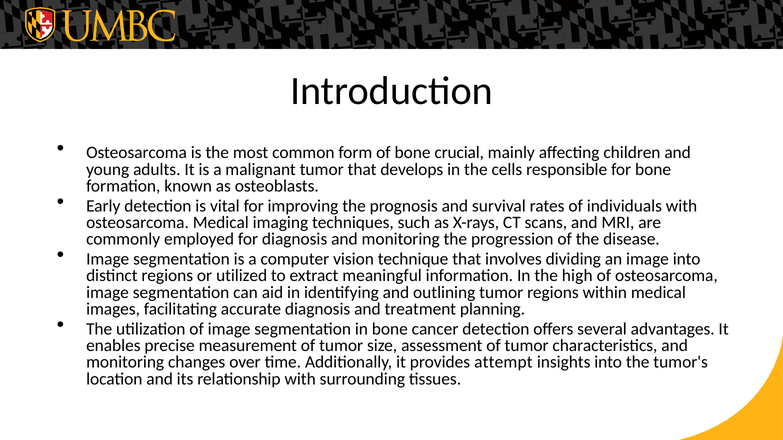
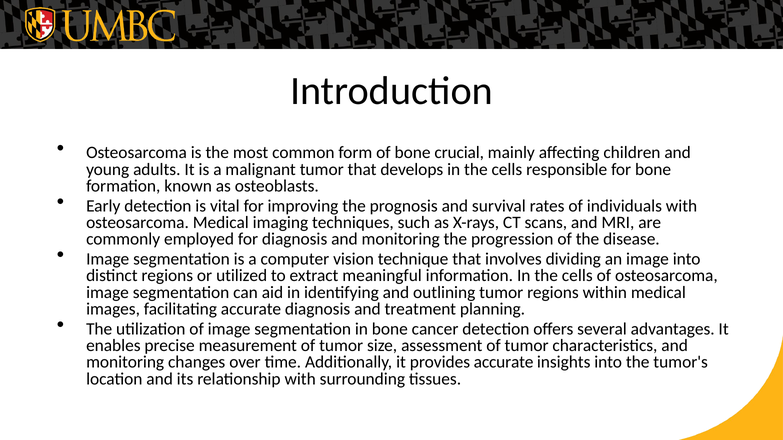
information In the high: high -> cells (577, 276)
provides attempt: attempt -> accurate (504, 363)
